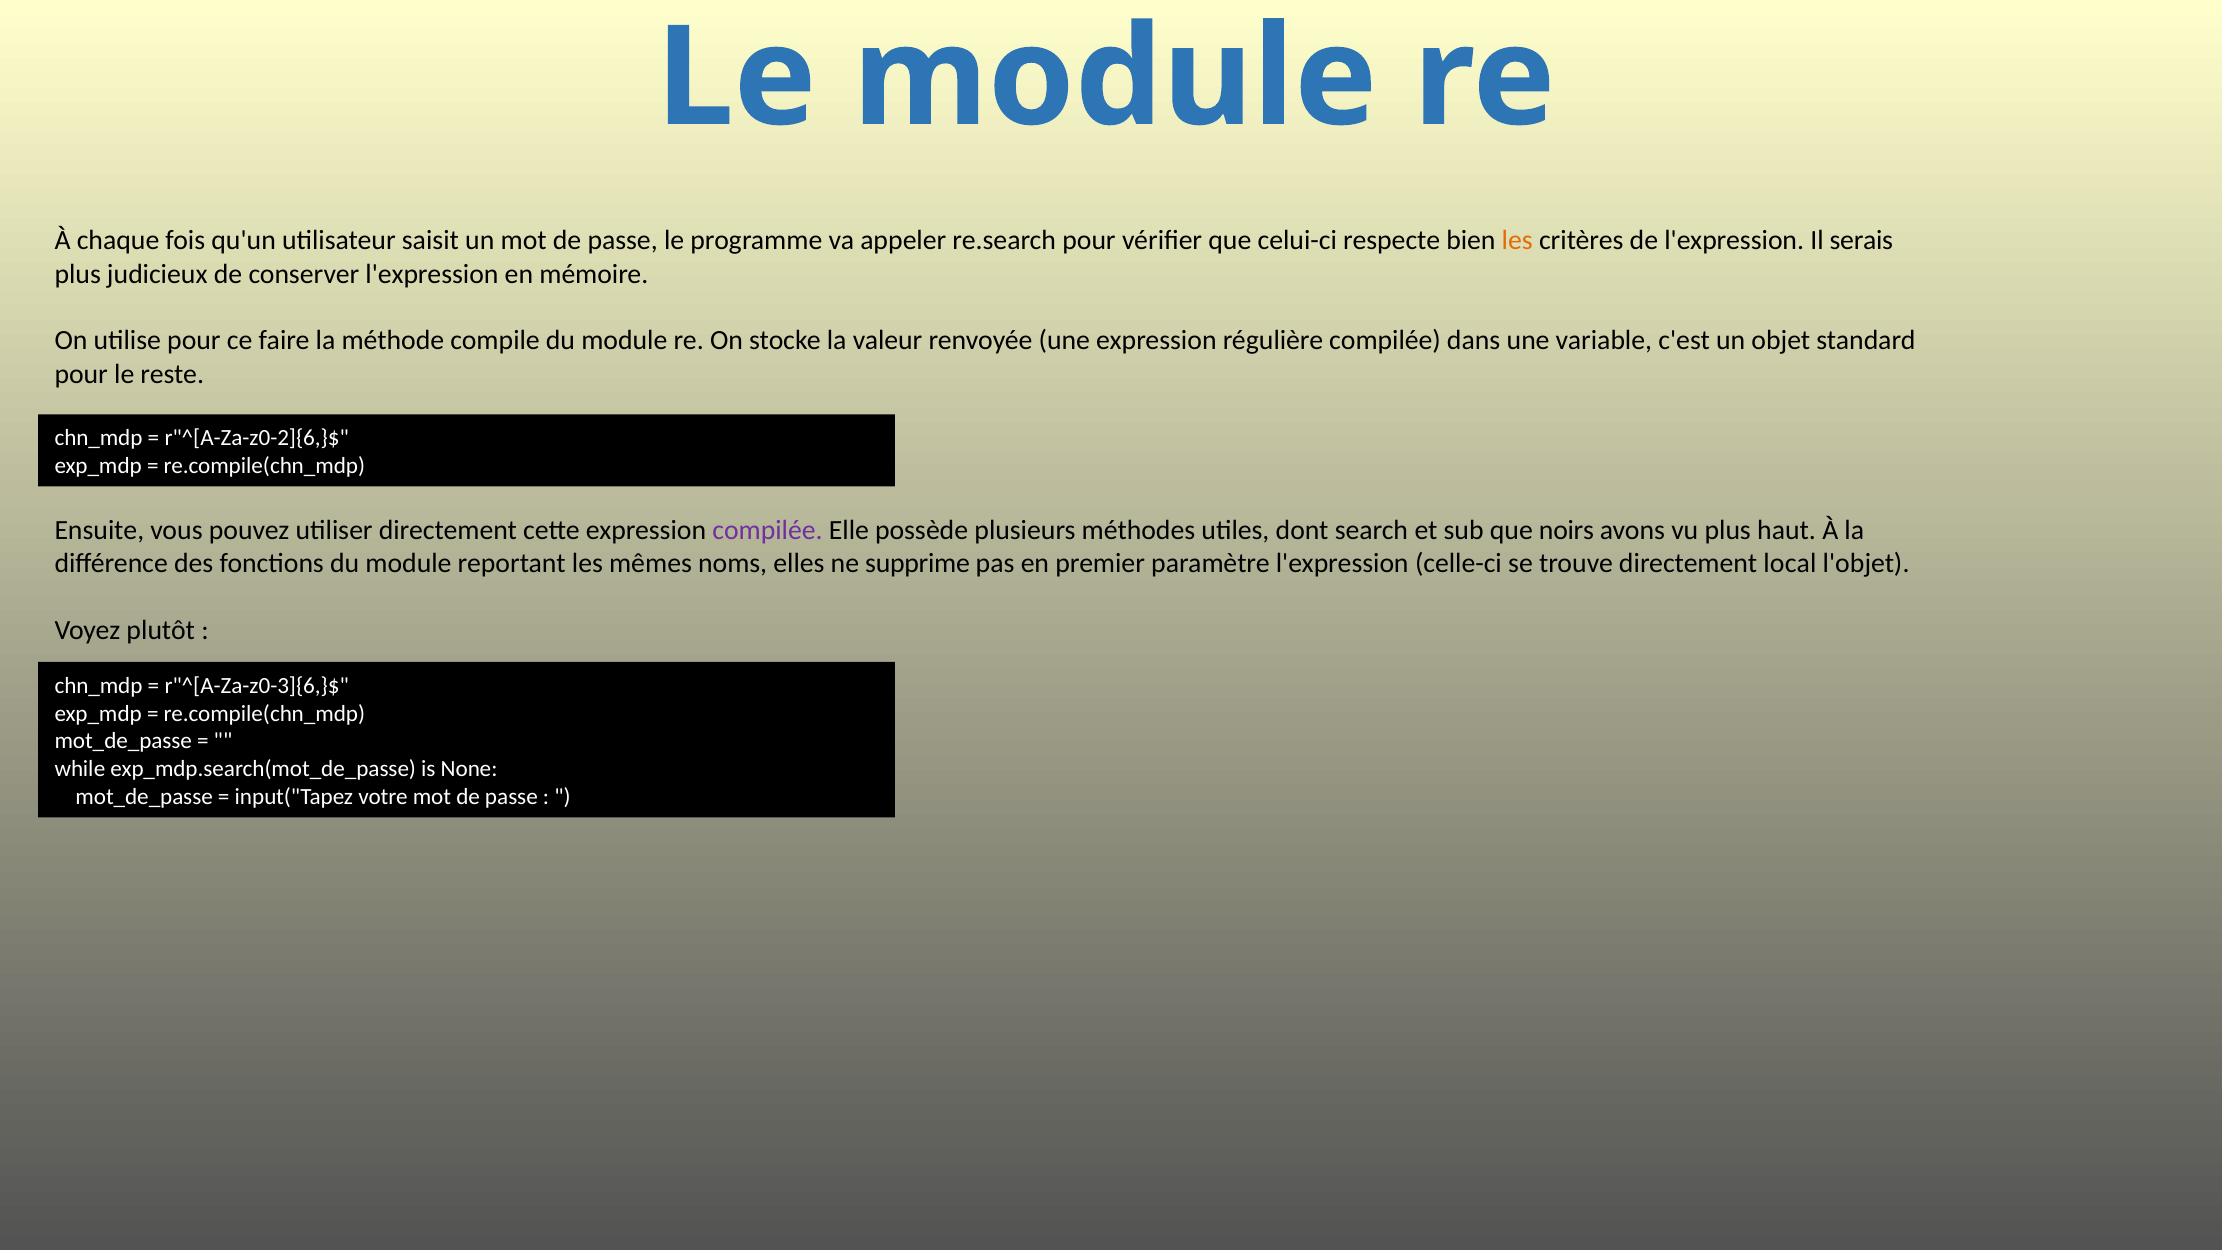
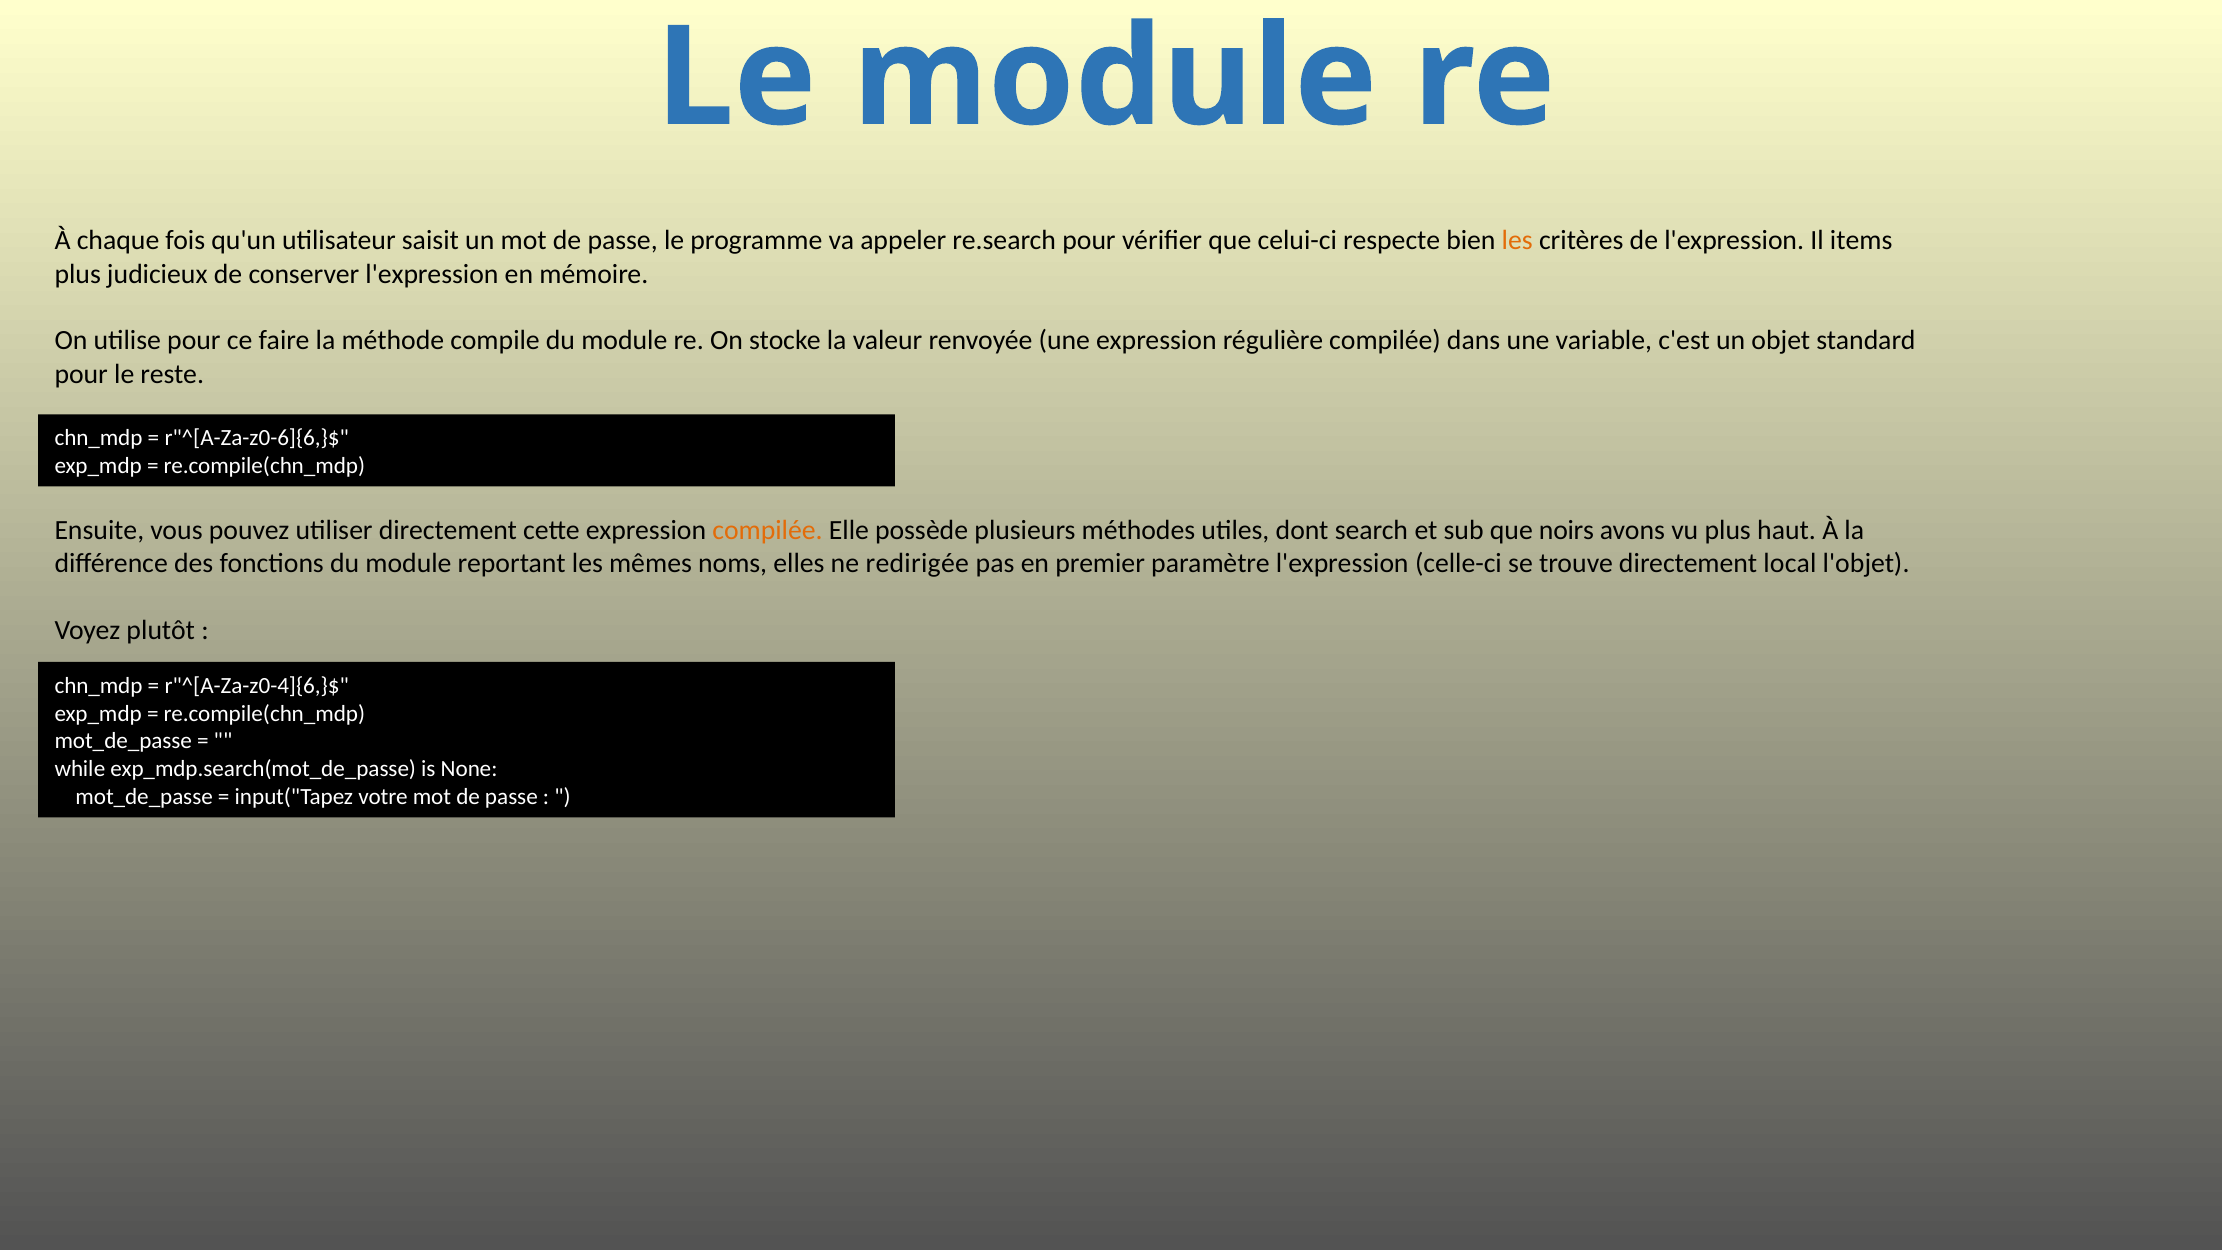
serais: serais -> items (1861, 241)
r"^[A-Za-z0-2]{6,}$: r"^[A-Za-z0-2]{6,}$ -> r"^[A-Za-z0-6]{6,}$ (257, 438)
compilée colour: purple -> orange (767, 530)
supprime: supprime -> redirigée (917, 564)
r"^[A-Za-z0-3]{6,}$: r"^[A-Za-z0-3]{6,}$ -> r"^[A-Za-z0-4]{6,}$ (257, 686)
